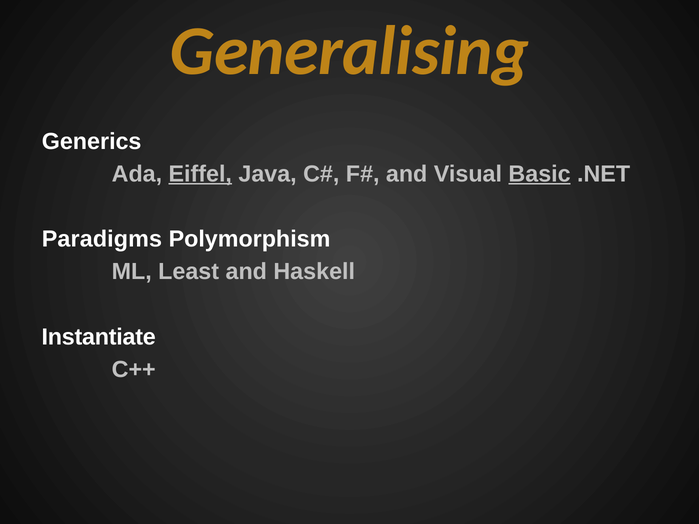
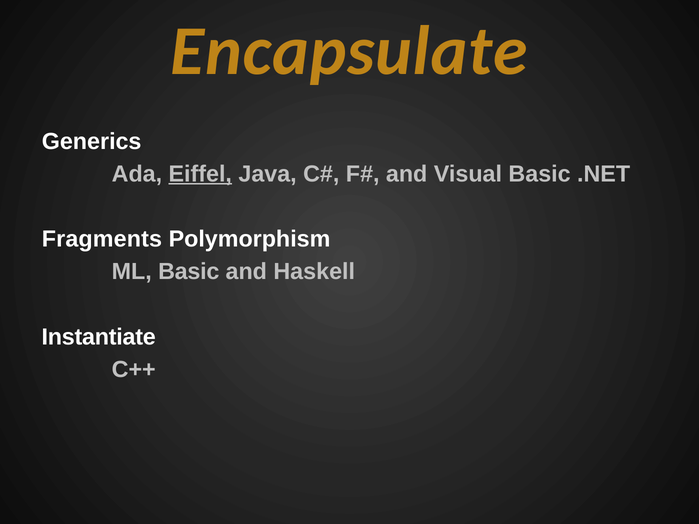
Generalising: Generalising -> Encapsulate (349, 51)
Basic underline: present -> none (540, 174)
Paradigms: Paradigms -> Fragments (102, 239)
ML Least: Least -> Basic (189, 272)
